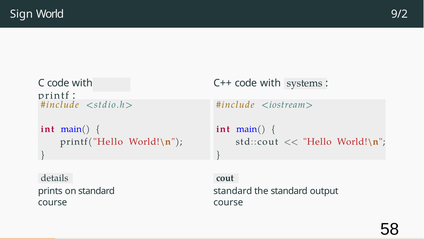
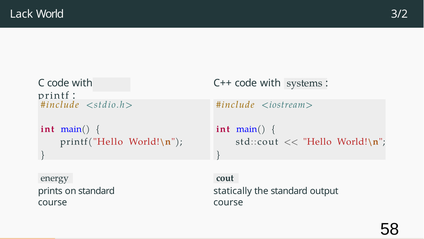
Sign: Sign -> Lack (21, 14)
9/2: 9/2 -> 3/2 (399, 14)
details: details -> energy (55, 178)
standard: standard -> statically (233, 191)
